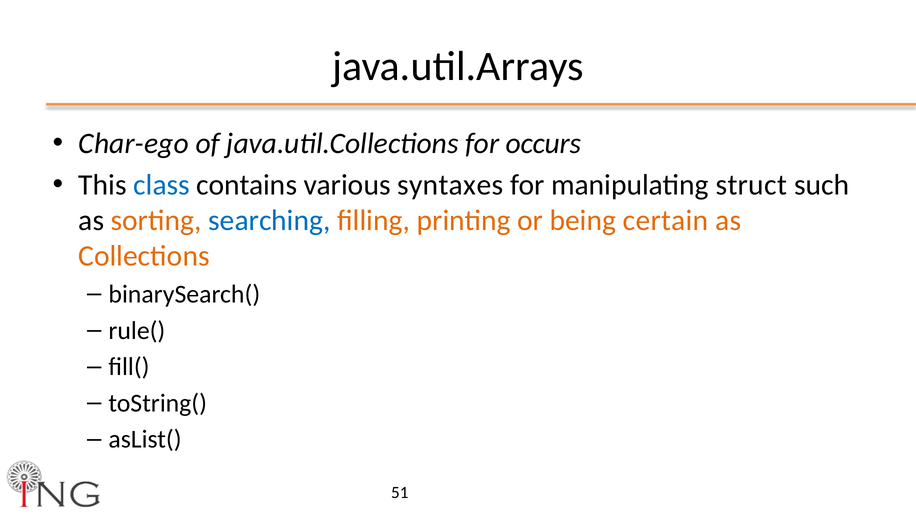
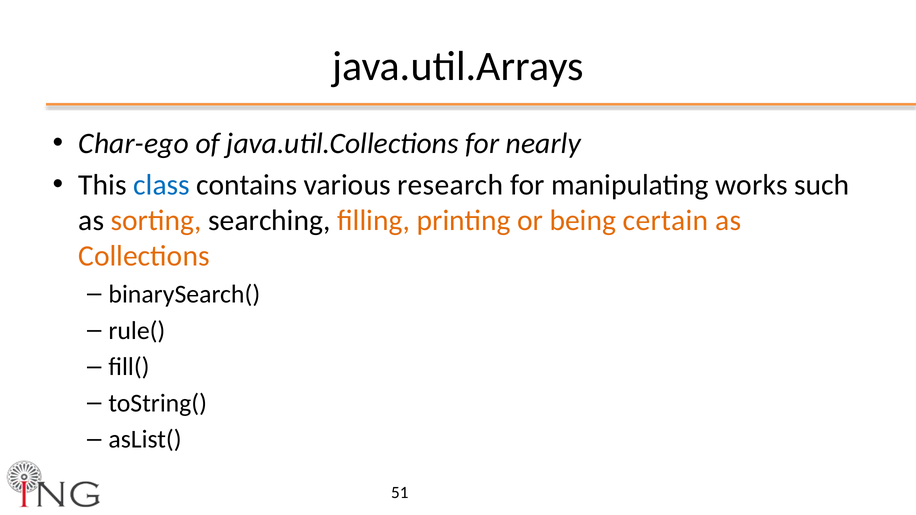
occurs: occurs -> nearly (543, 143)
syntaxes: syntaxes -> research (450, 185)
struct: struct -> works (751, 185)
searching colour: blue -> black (269, 221)
